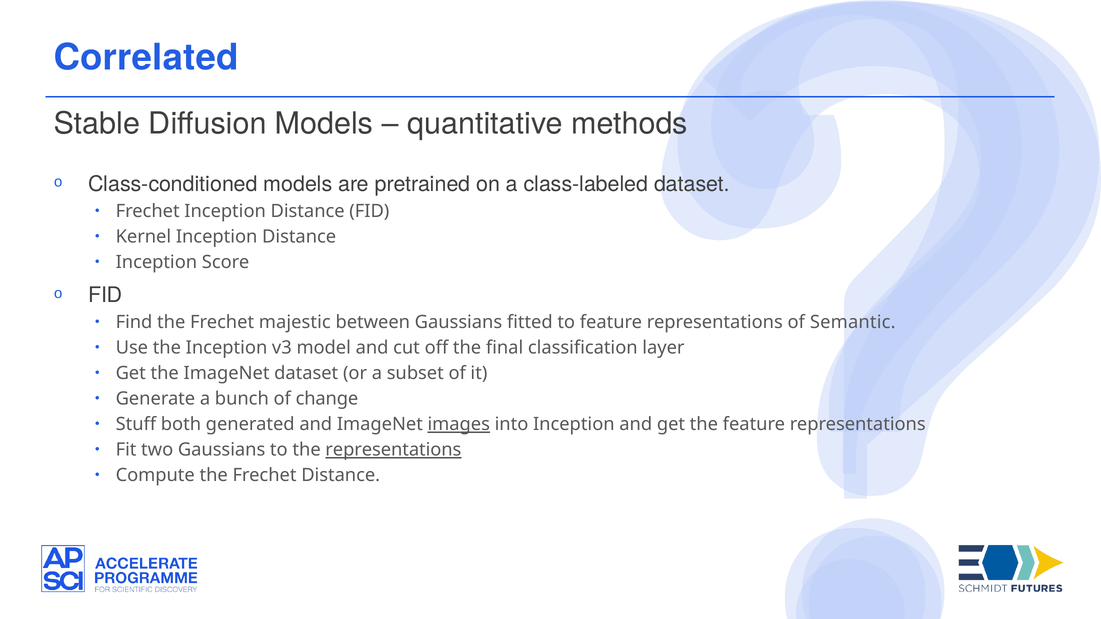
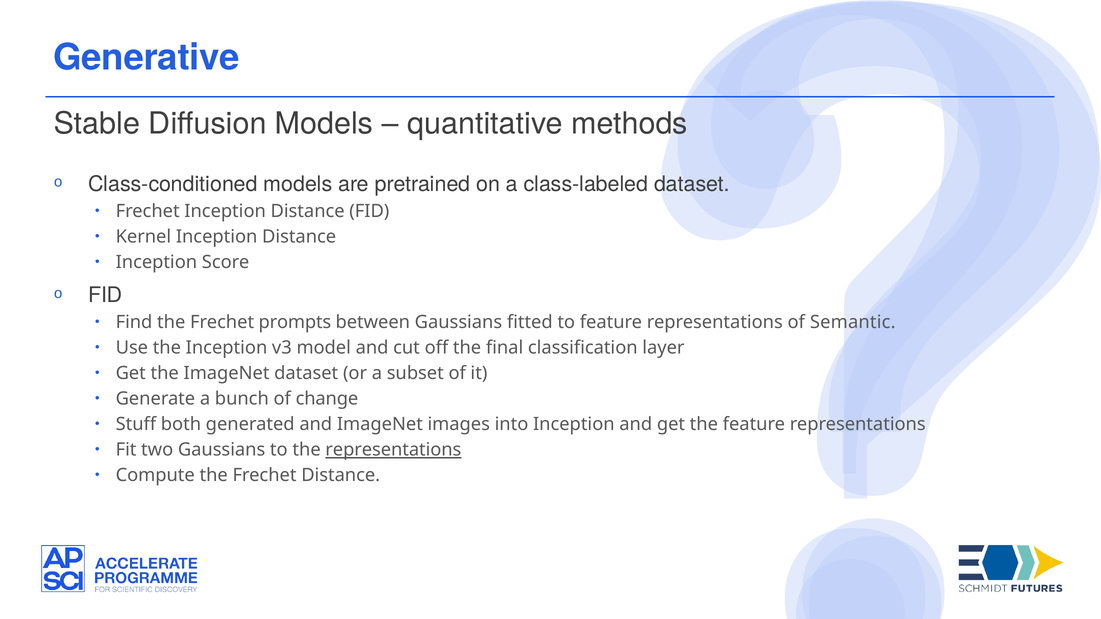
Correlated: Correlated -> Generative (146, 57)
majestic: majestic -> prompts (295, 322)
images underline: present -> none (459, 425)
